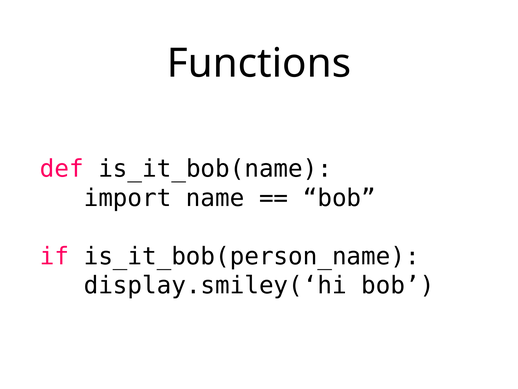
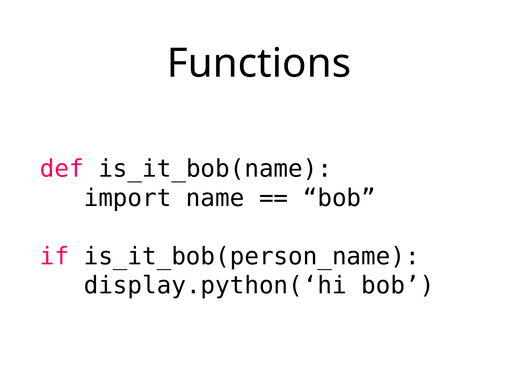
display.smiley(‘hi: display.smiley(‘hi -> display.python(‘hi (215, 285)
